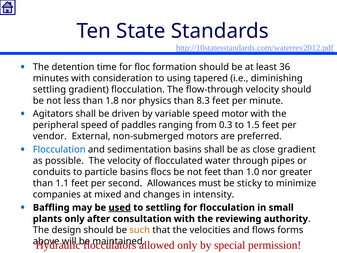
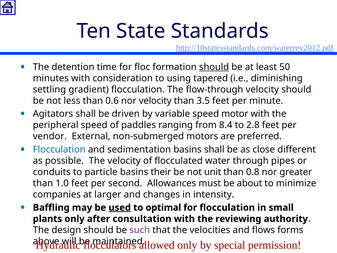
should underline: none -> present (214, 67)
36: 36 -> 50 (285, 67)
1.8: 1.8 -> 0.6 (112, 101)
nor physics: physics -> velocity (155, 101)
8.3: 8.3 -> 3.5 (203, 101)
0.3: 0.3 -> 8.4 (226, 125)
1.5: 1.5 -> 2.8 (253, 125)
close gradient: gradient -> different (297, 149)
flocs: flocs -> their (161, 172)
not feet: feet -> unit (213, 172)
1.0: 1.0 -> 0.8 (253, 172)
1.1: 1.1 -> 1.0 (62, 183)
sticky: sticky -> about (250, 183)
mixed: mixed -> larger (108, 194)
to settling: settling -> optimal (163, 207)
such colour: orange -> purple (140, 230)
